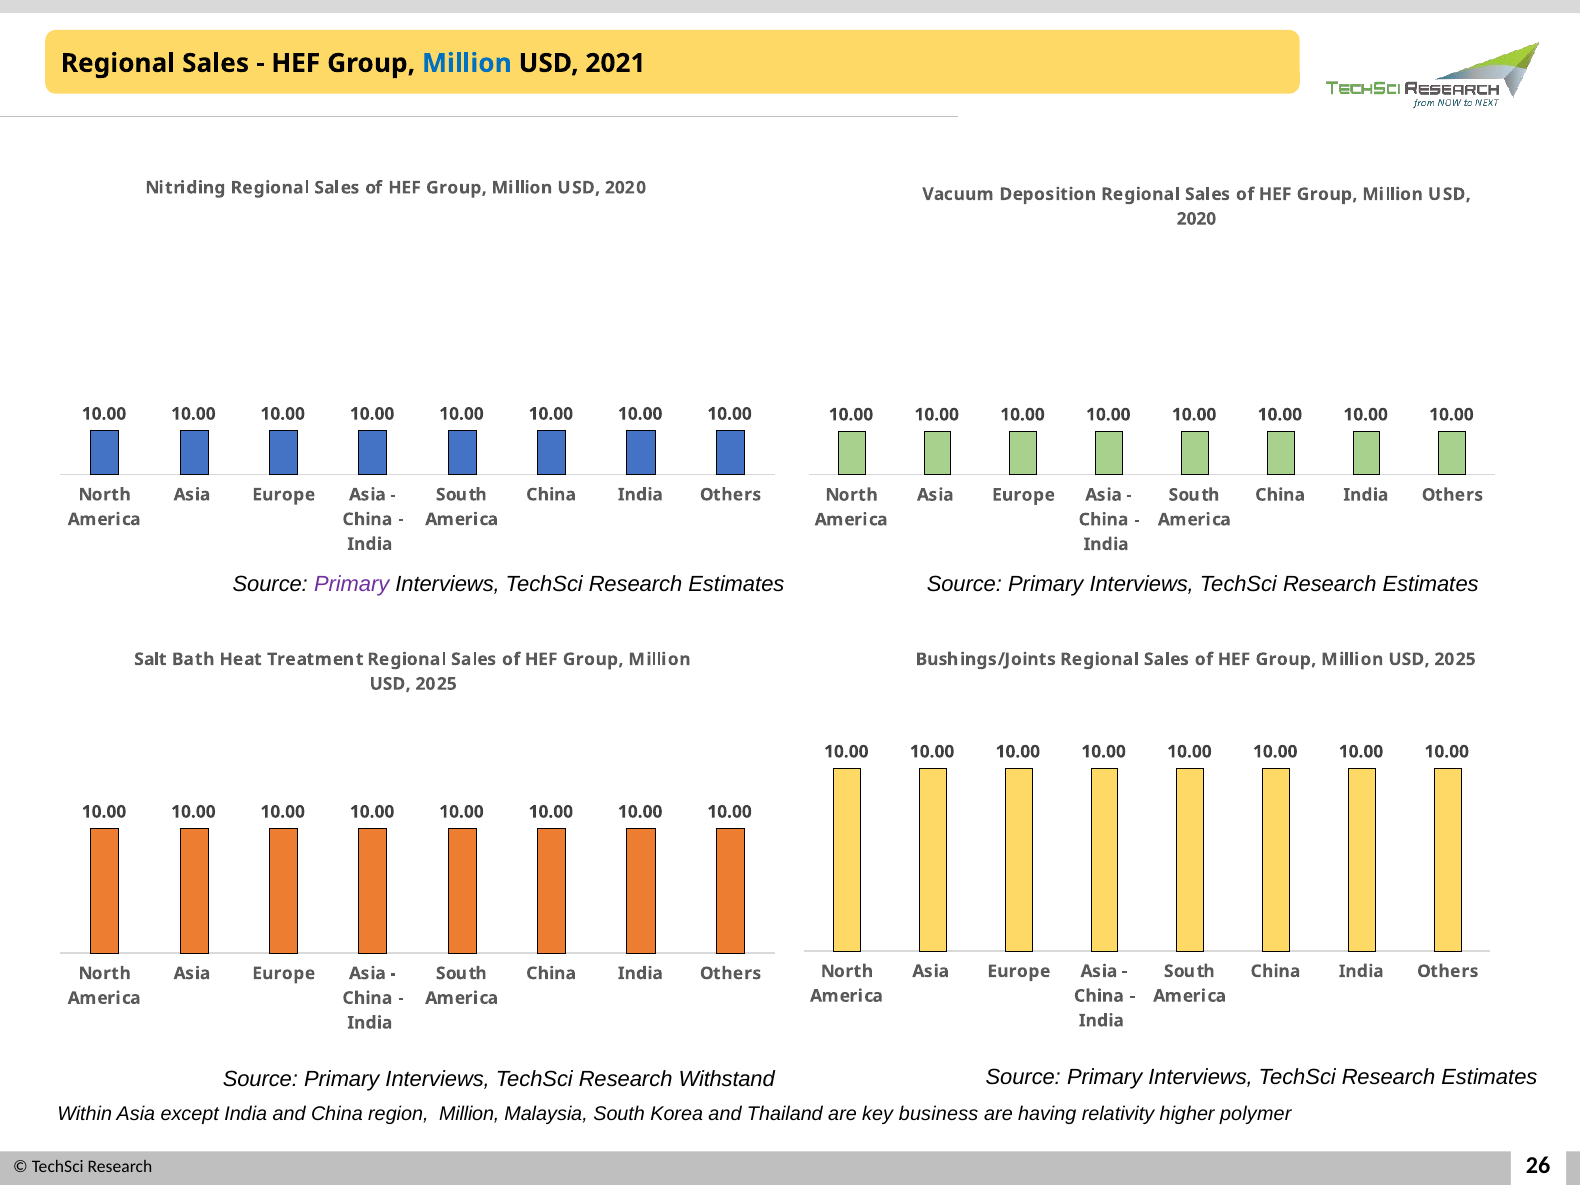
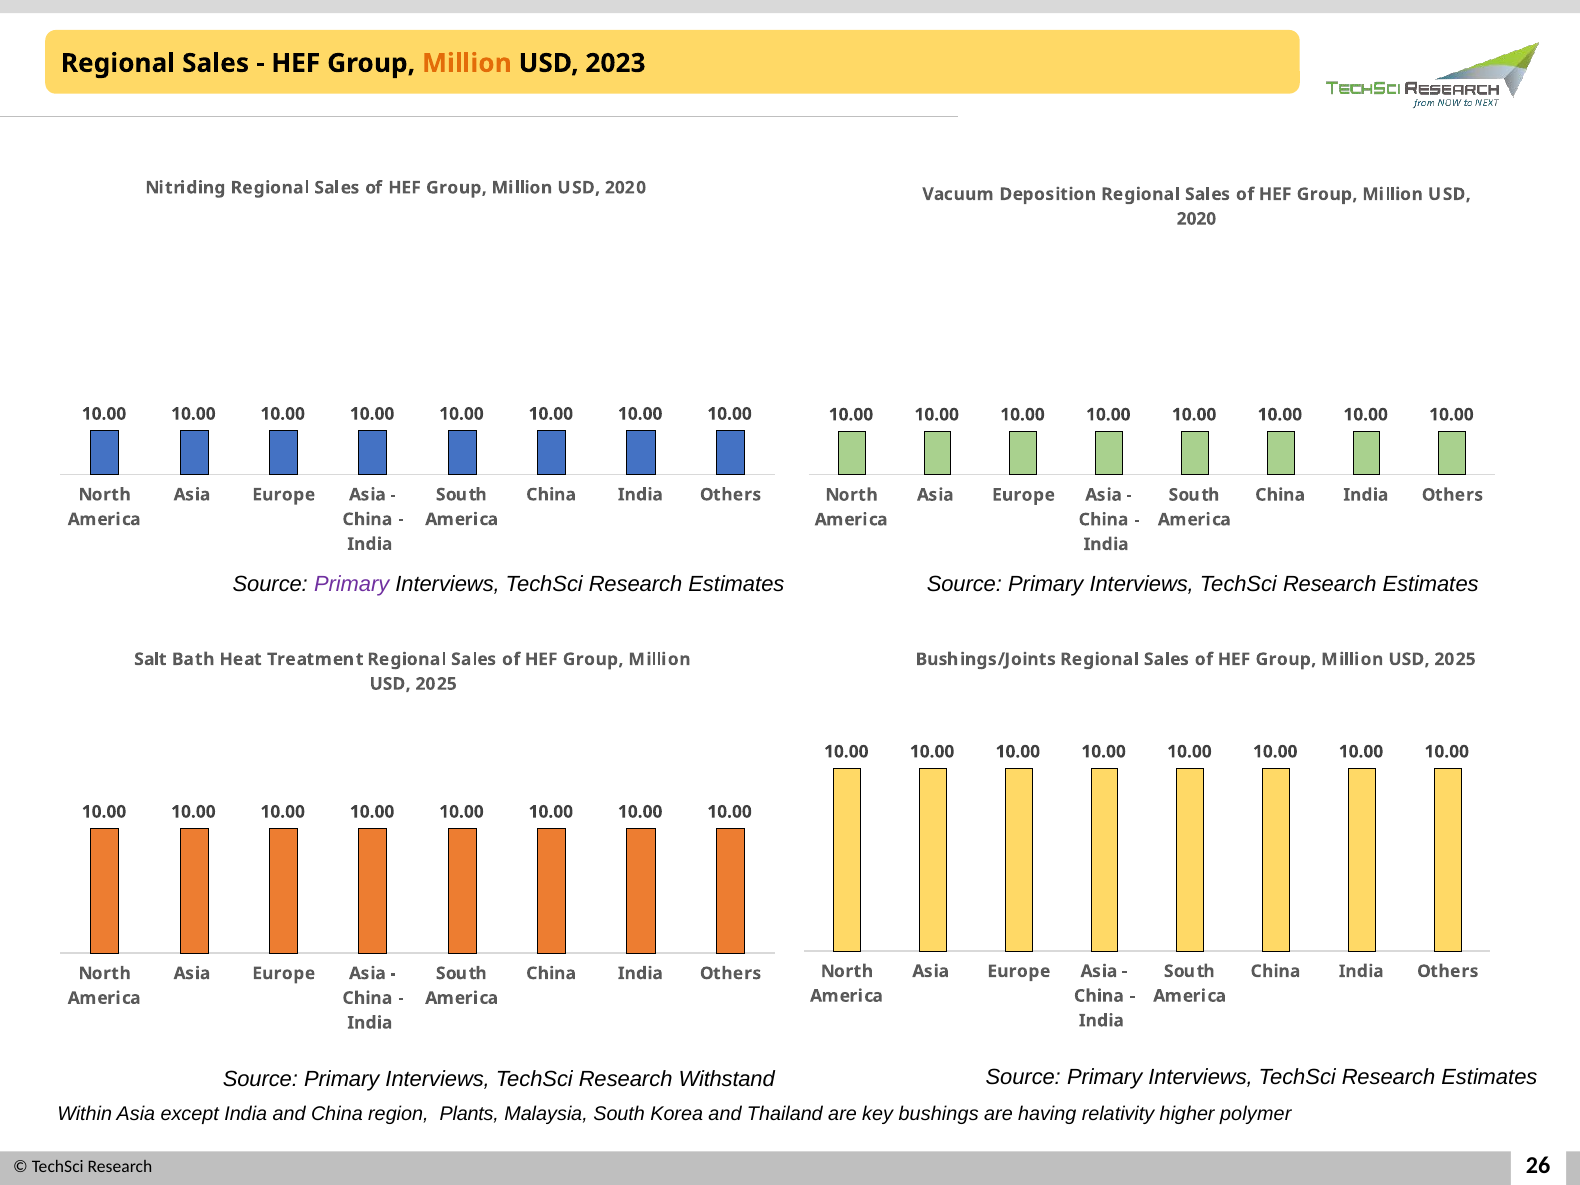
Million colour: blue -> orange (467, 63)
2021: 2021 -> 2023 (616, 63)
region Million: Million -> Plants (469, 1114)
business: business -> bushings (939, 1114)
